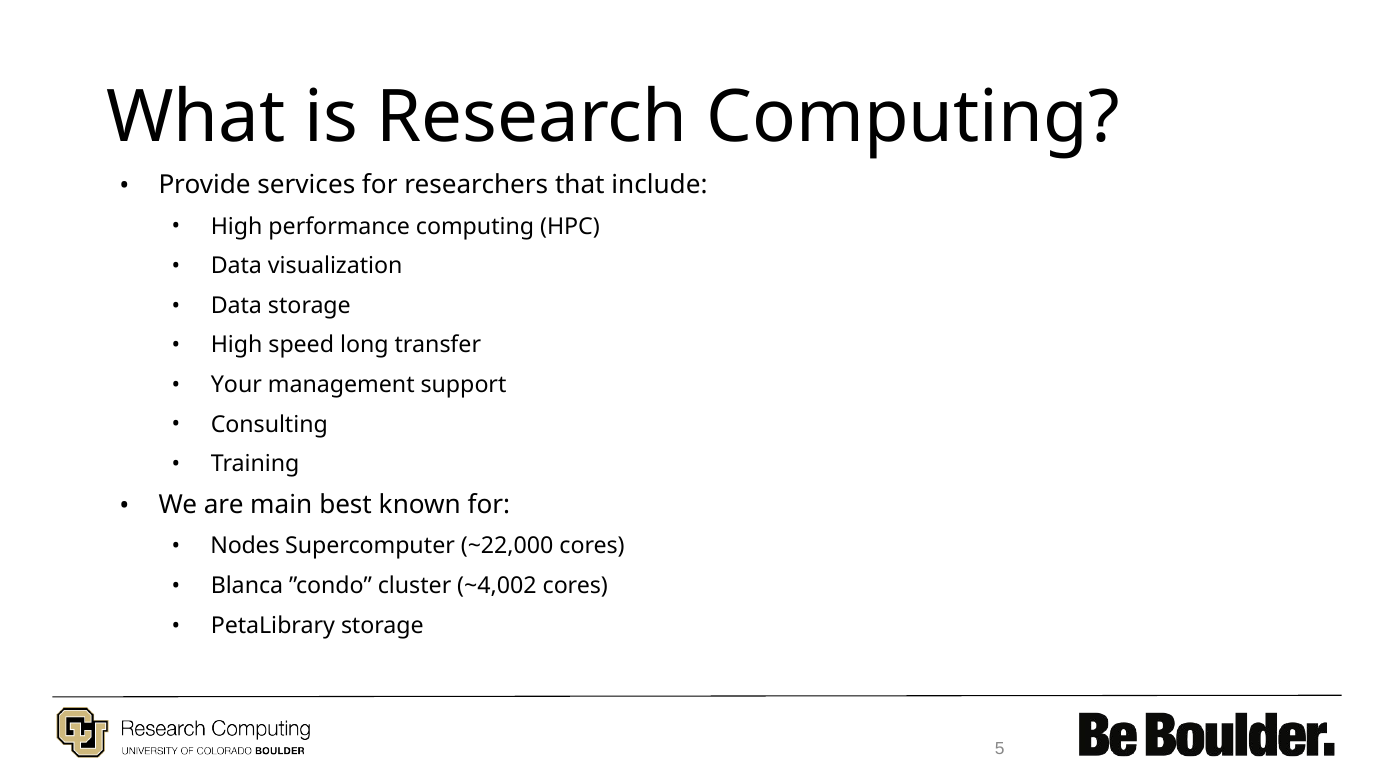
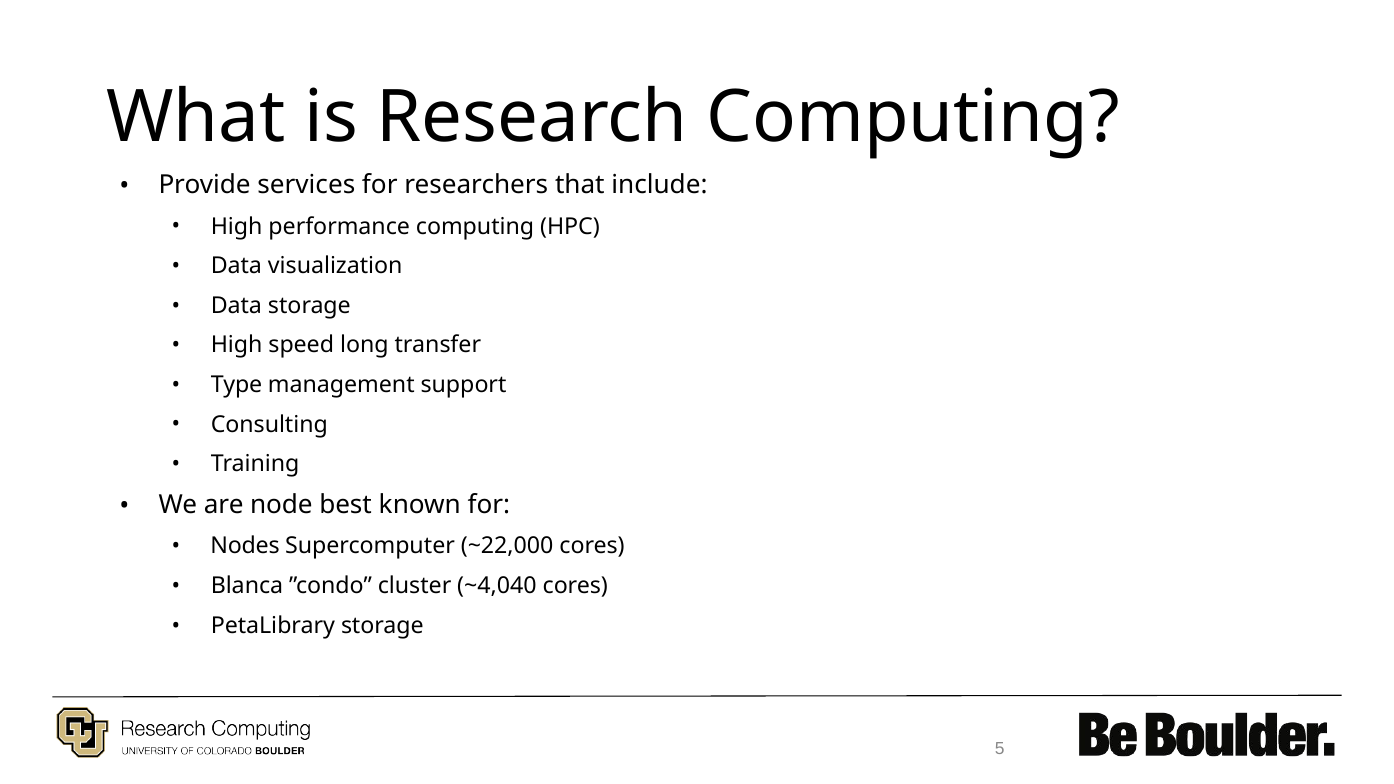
Your: Your -> Type (237, 385)
main: main -> node (281, 505)
~4,002: ~4,002 -> ~4,040 (497, 586)
